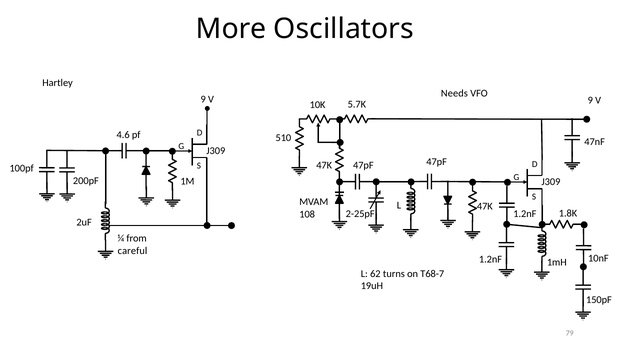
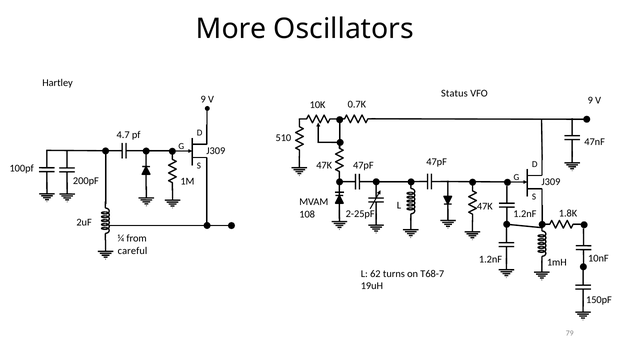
Needs: Needs -> Status (454, 93)
5.7K: 5.7K -> 0.7K (357, 105)
4.6: 4.6 -> 4.7 (123, 135)
